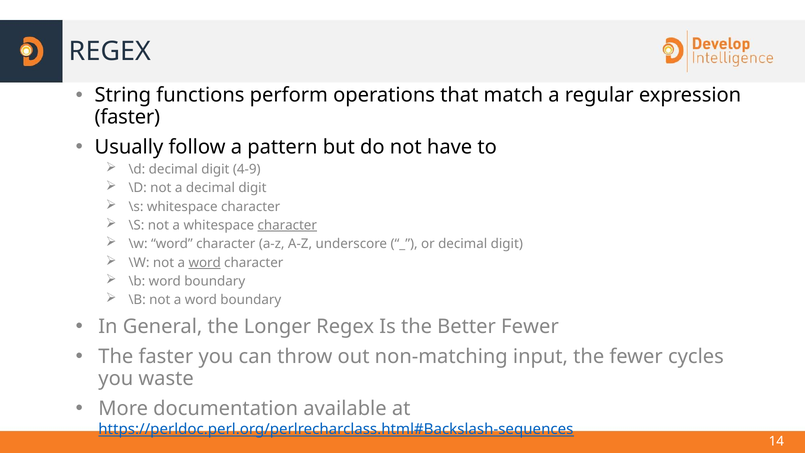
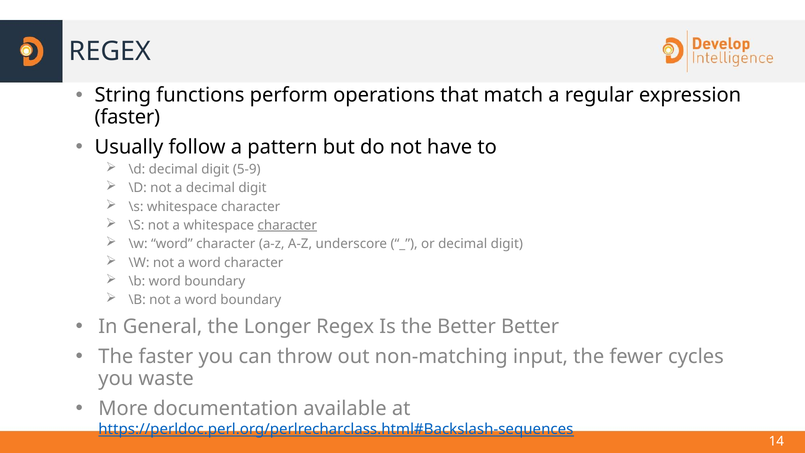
4-9: 4-9 -> 5-9 (247, 169)
word underline: present -> none (205, 263)
Better Fewer: Fewer -> Better (530, 326)
